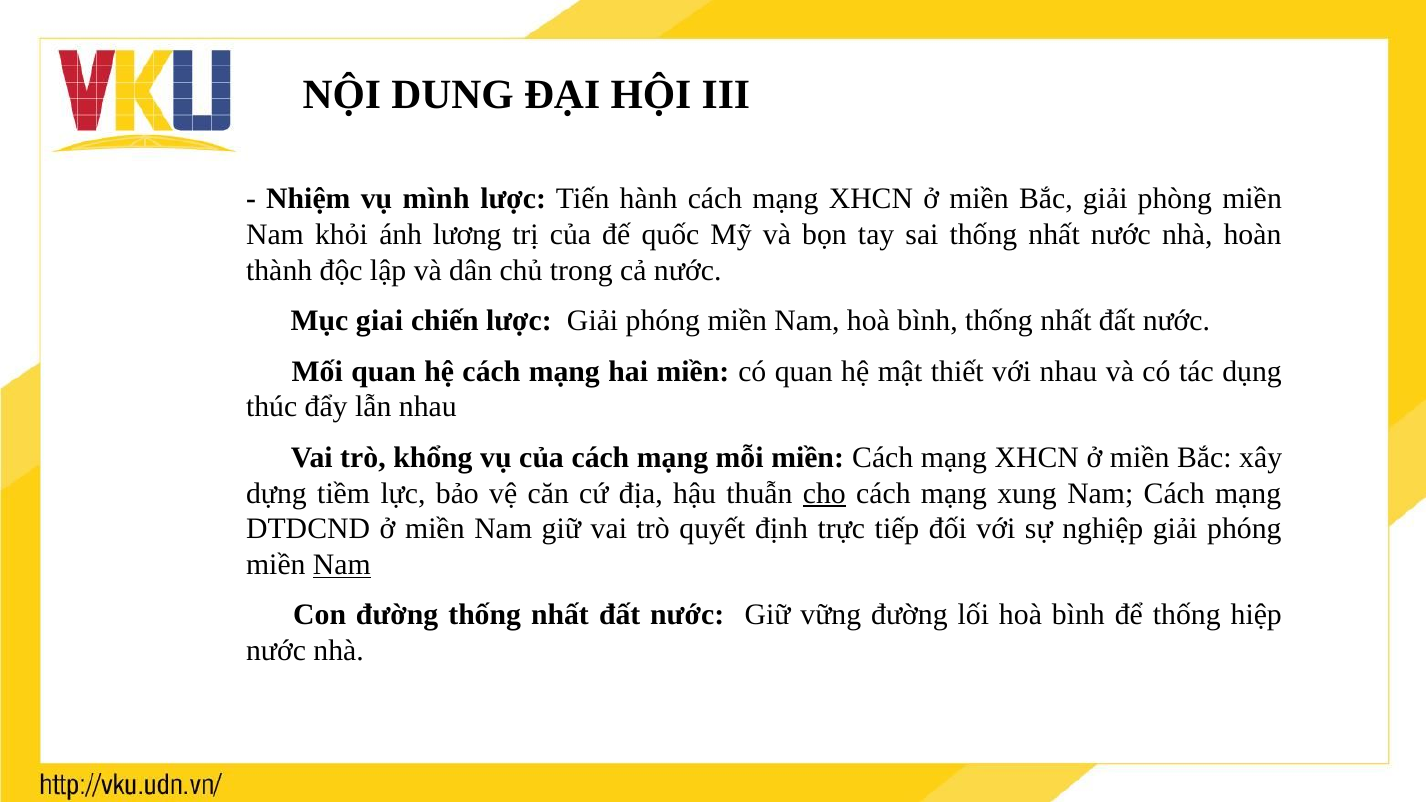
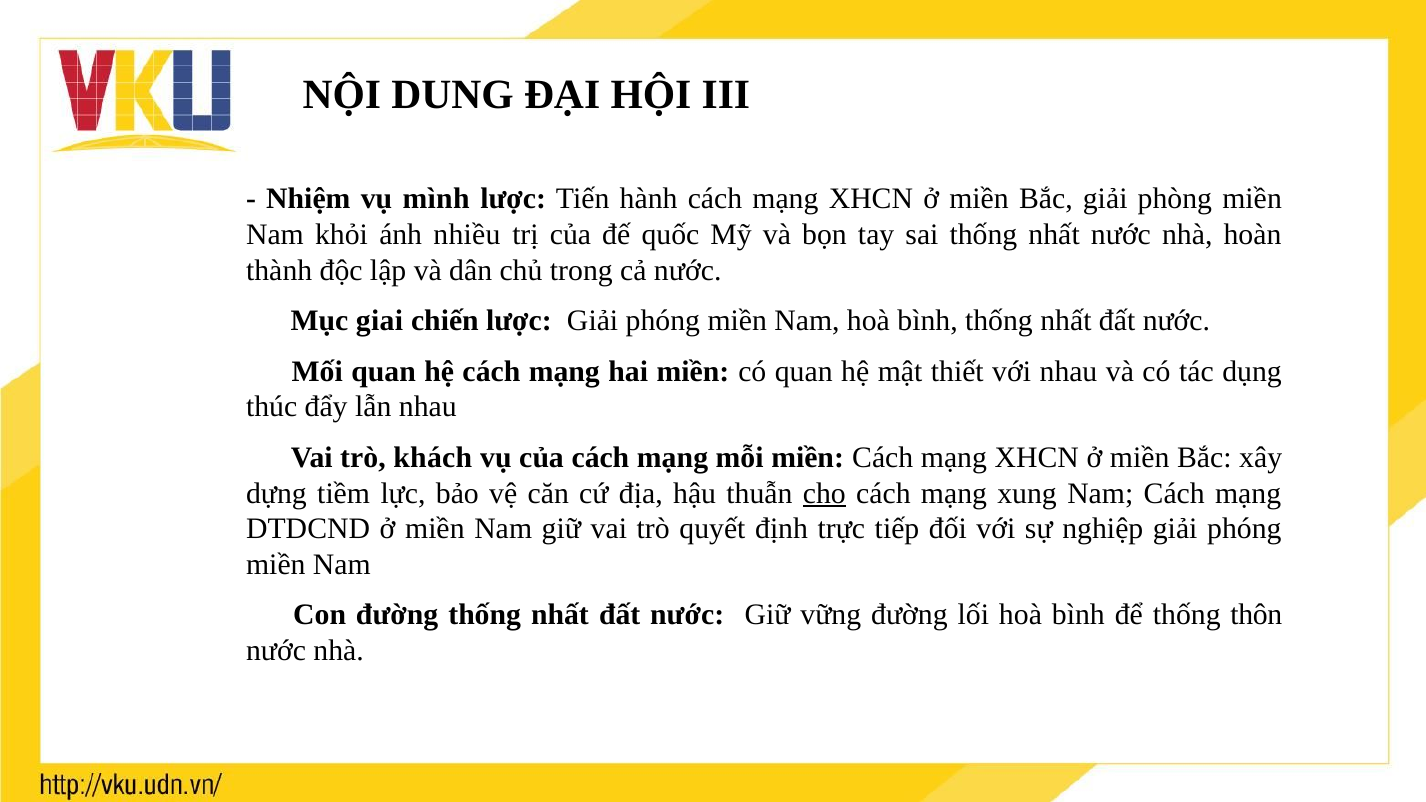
lương: lương -> nhiều (467, 235)
khổng: khổng -> khách (433, 458)
Nam underline: present -> none (342, 565)
hiệp: hiệp -> thôn (1256, 615)
